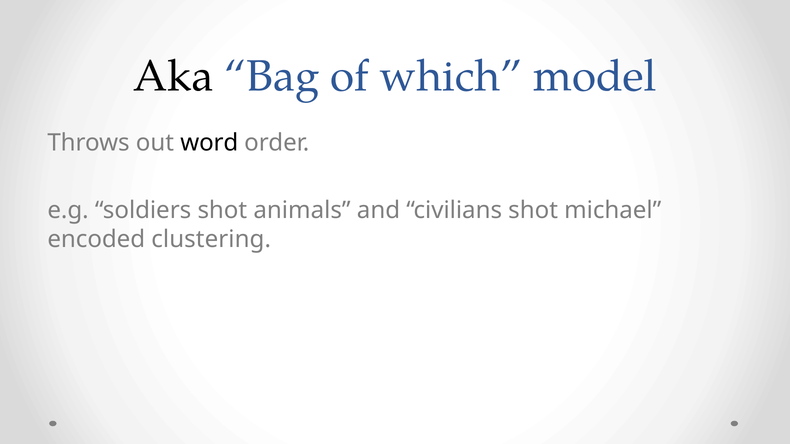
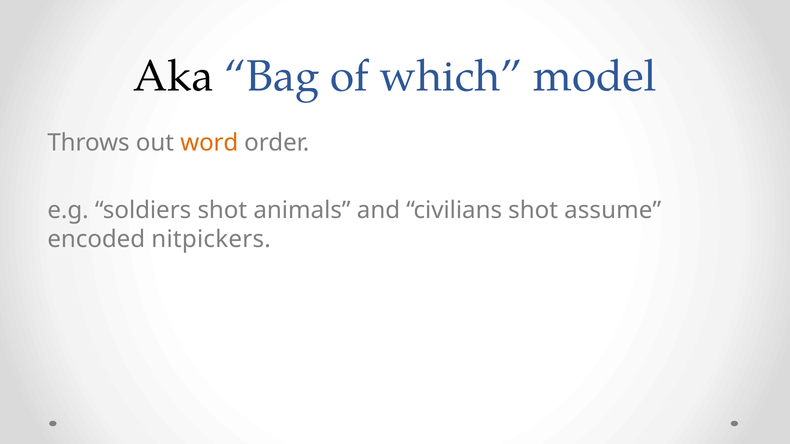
word colour: black -> orange (209, 143)
michael: michael -> assume (613, 211)
clustering: clustering -> nitpickers (211, 240)
